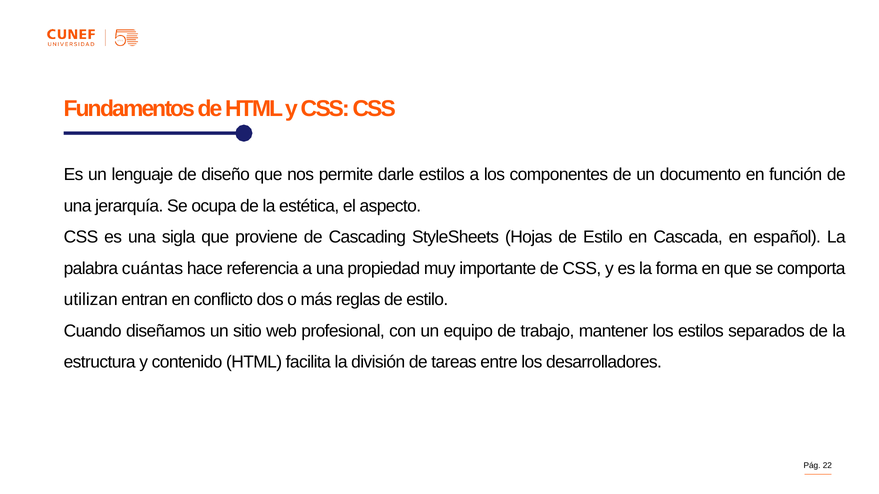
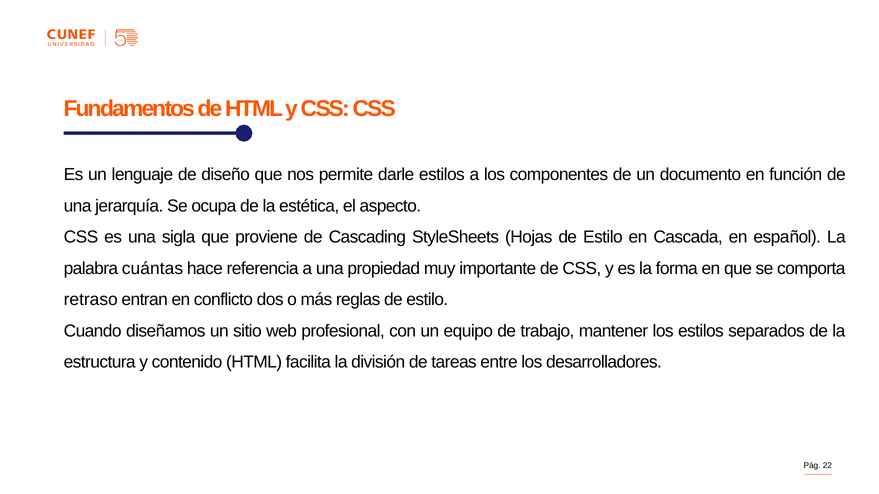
utilizan: utilizan -> retraso (91, 300)
